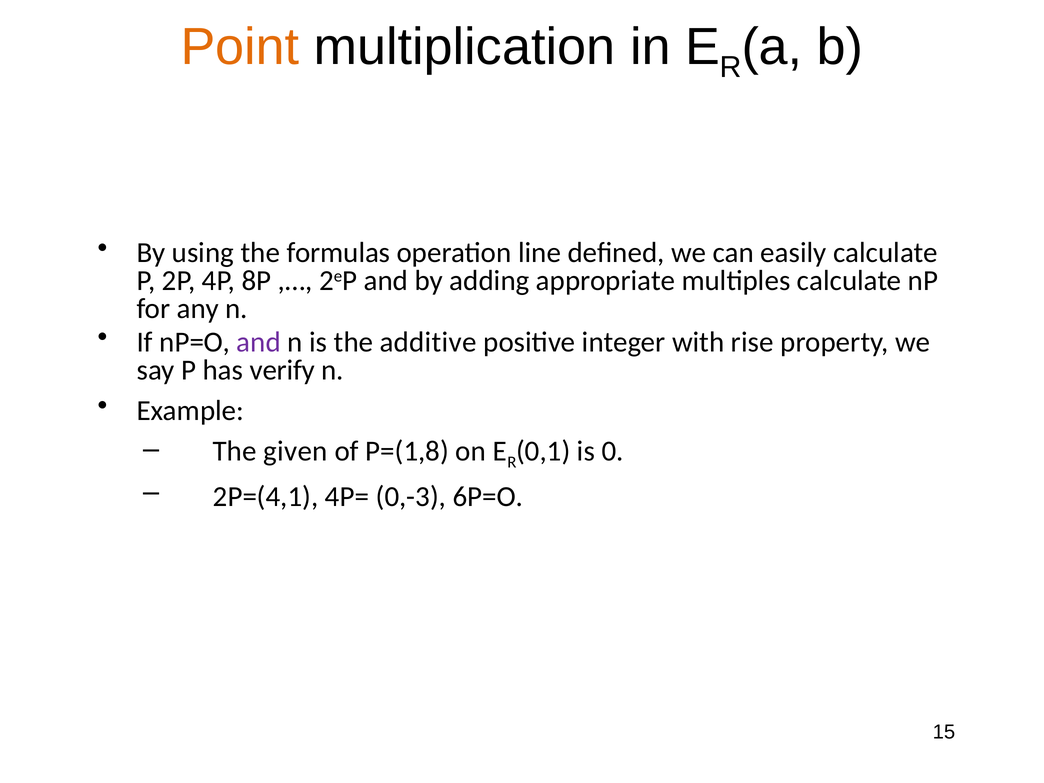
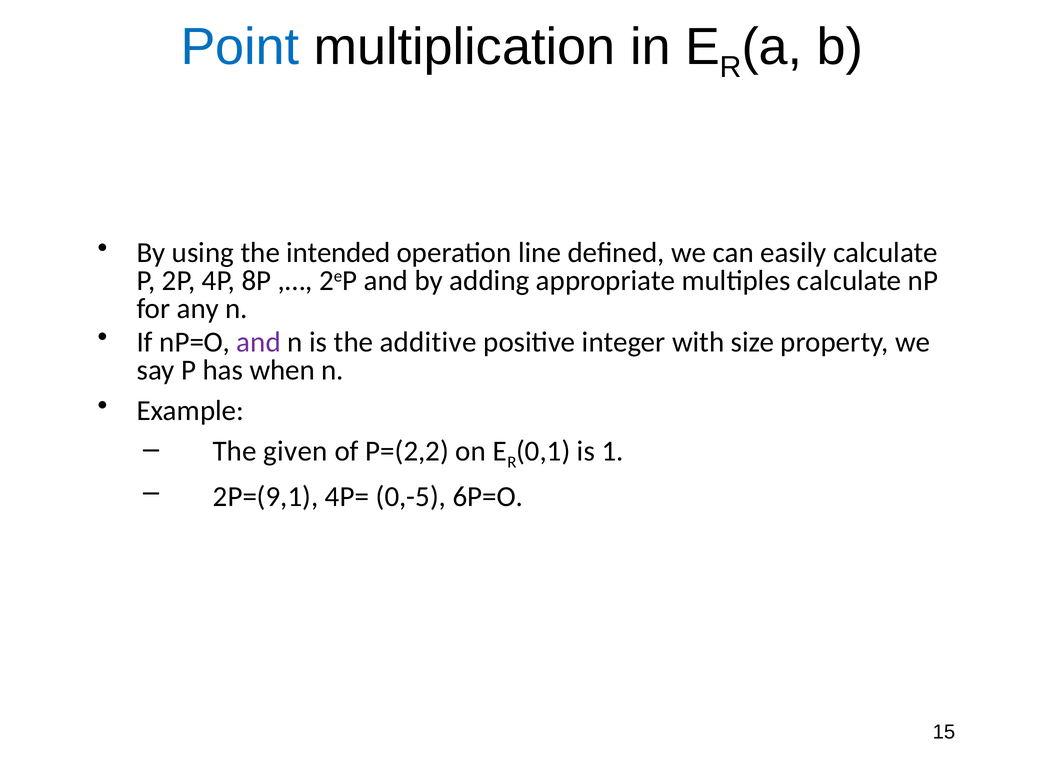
Point colour: orange -> blue (240, 47)
formulas: formulas -> intended (338, 253)
rise: rise -> size (753, 342)
verify: verify -> when (282, 370)
P=(1,8: P=(1,8 -> P=(2,2 (407, 451)
0: 0 -> 1 (613, 451)
2P=(4,1: 2P=(4,1 -> 2P=(9,1 (266, 497)
0,-3: 0,-3 -> 0,-5 (411, 497)
